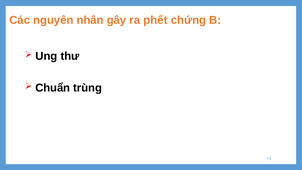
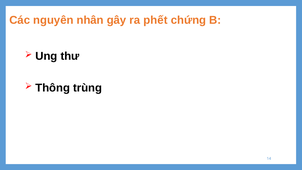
Chuẩn: Chuẩn -> Thông (53, 88)
